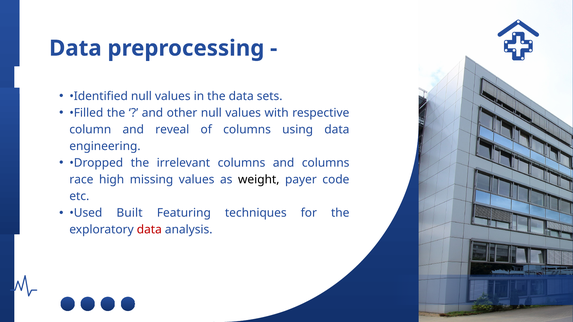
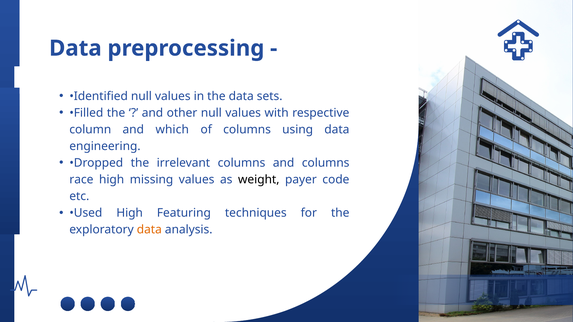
reveal: reveal -> which (172, 130)
Used Built: Built -> High (130, 213)
data colour: red -> orange (149, 230)
